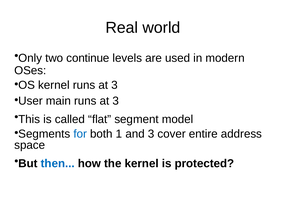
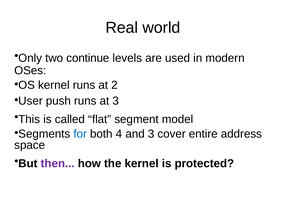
kernel runs at 3: 3 -> 2 (114, 85)
main: main -> push (58, 101)
1: 1 -> 4 (119, 134)
then colour: blue -> purple (58, 163)
